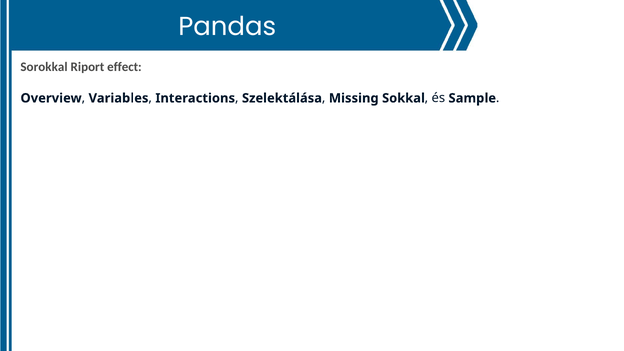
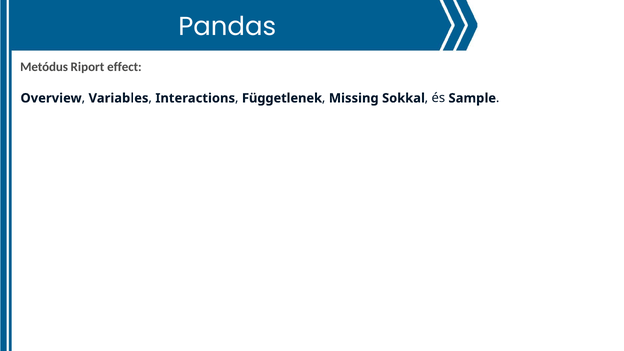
Sorokkal: Sorokkal -> Metódus (44, 67)
Szelektálása: Szelektálása -> Függetlenek (282, 98)
